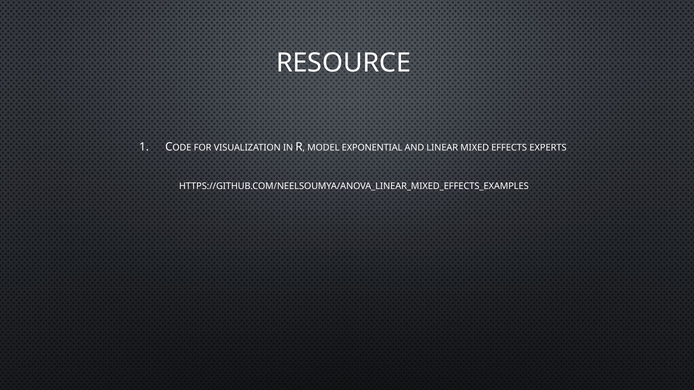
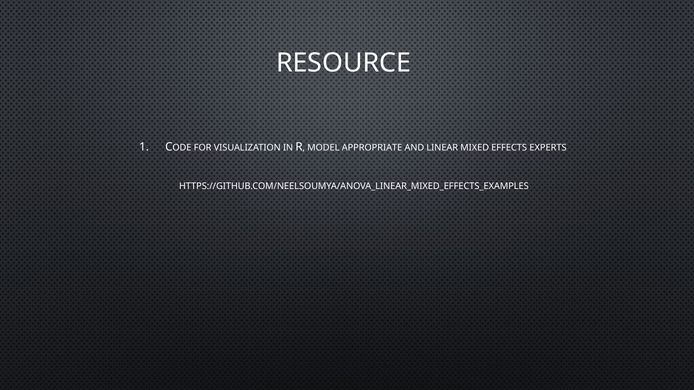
EXPONENTIAL: EXPONENTIAL -> APPROPRIATE (372, 148)
